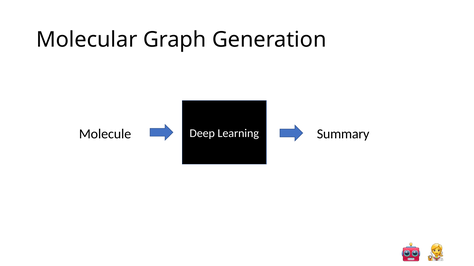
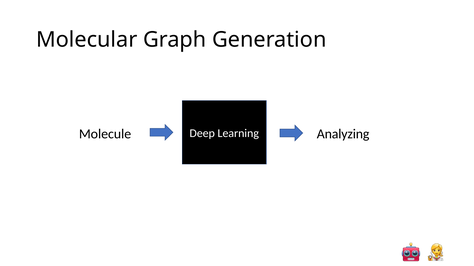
Summary: Summary -> Analyzing (343, 134)
